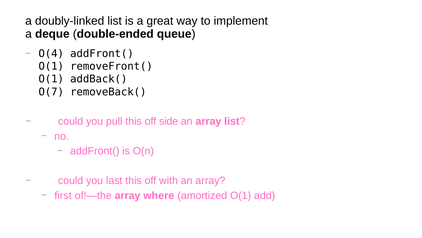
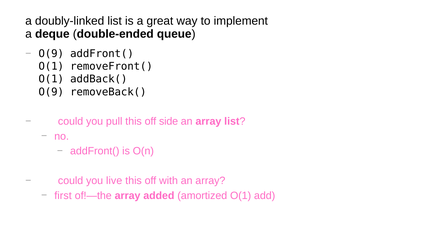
O(4: O(4 -> O(9 (51, 54)
O(7: O(7 -> O(9 (51, 92)
last: last -> live (114, 180)
where: where -> added (159, 195)
